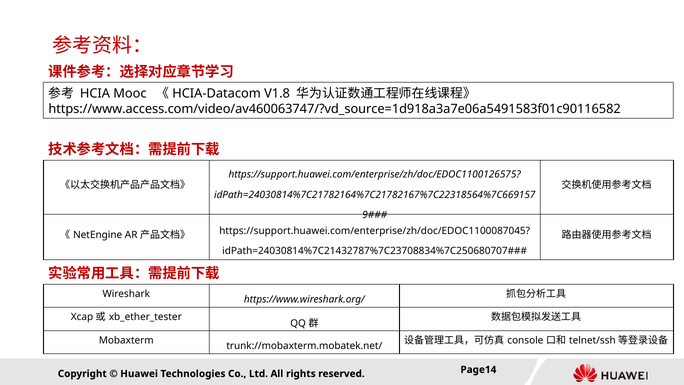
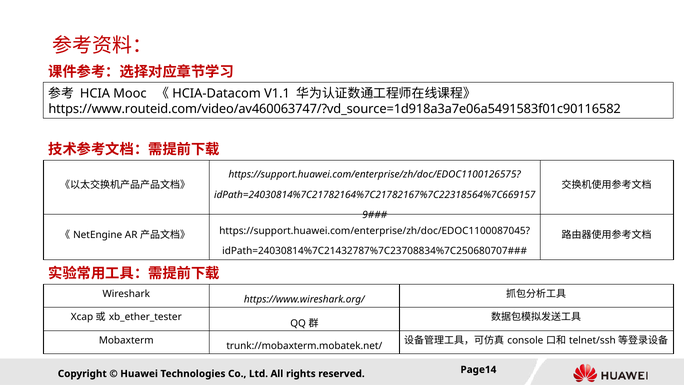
V1.8: V1.8 -> V1.1 (277, 93)
https://www.access.com/video/av460063747/?vd_source=1d918a3a7e06a5491583f01c90116582: https://www.access.com/video/av460063747/?vd_source=1d918a3a7e06a5491583f01c90116582 -> https://www.routeid.com/video/av460063747/?vd_source=1d918a3a7e06a5491583f01c90116582 (335, 109)
